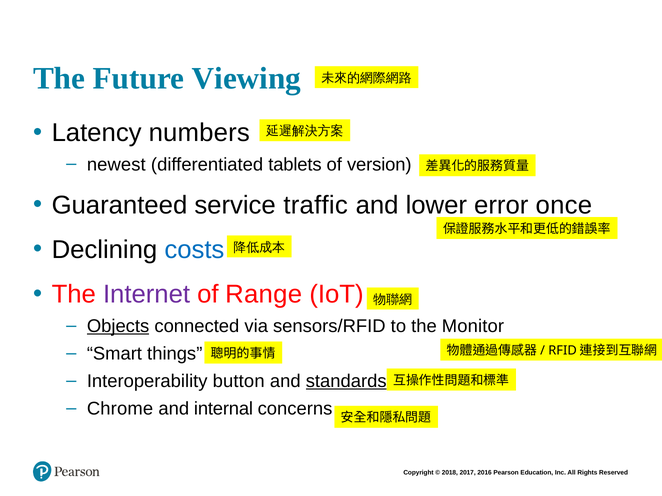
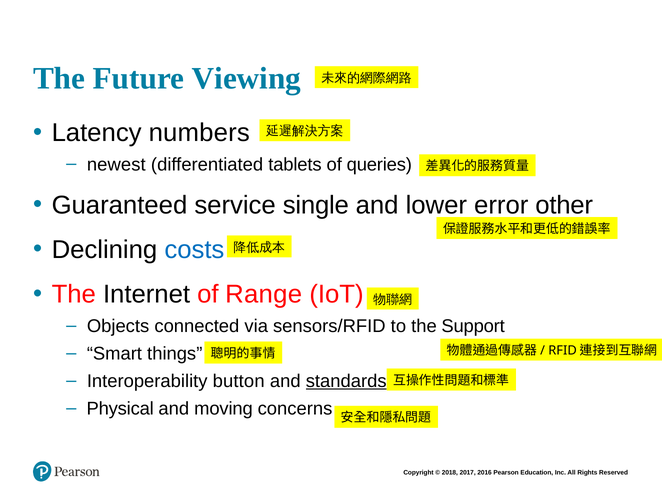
version: version -> queries (379, 165)
traffic: traffic -> single (316, 205)
once: once -> other (564, 205)
Internet colour: purple -> black (147, 295)
Objects underline: present -> none (118, 326)
Monitor: Monitor -> Support (473, 326)
Chrome: Chrome -> Physical (120, 409)
internal: internal -> moving (223, 409)
